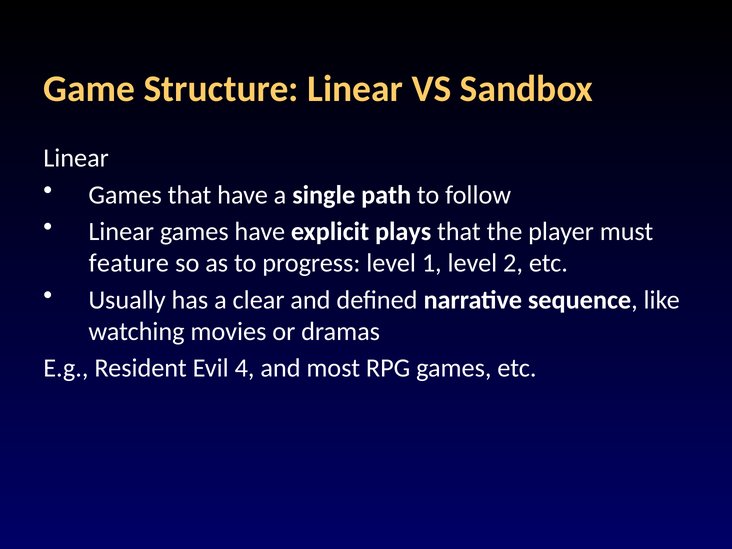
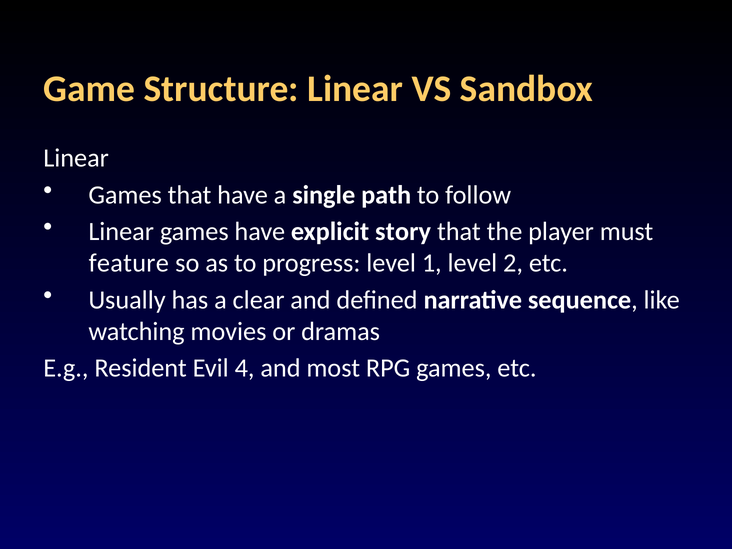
plays: plays -> story (403, 232)
